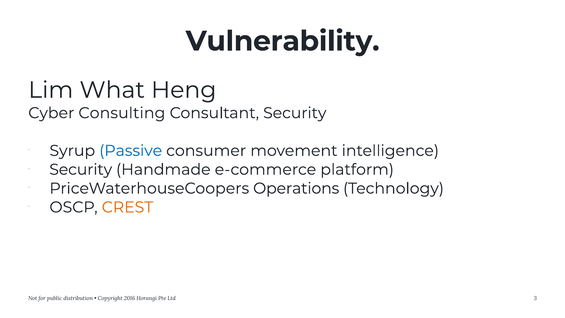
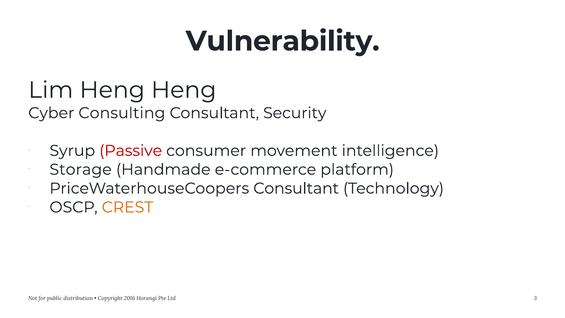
Lim What: What -> Heng (112, 90)
Passive colour: blue -> red (131, 151)
Security: Security -> Storage (81, 169)
PriceWaterhouseCoopers Operations: Operations -> Consultant (296, 188)
